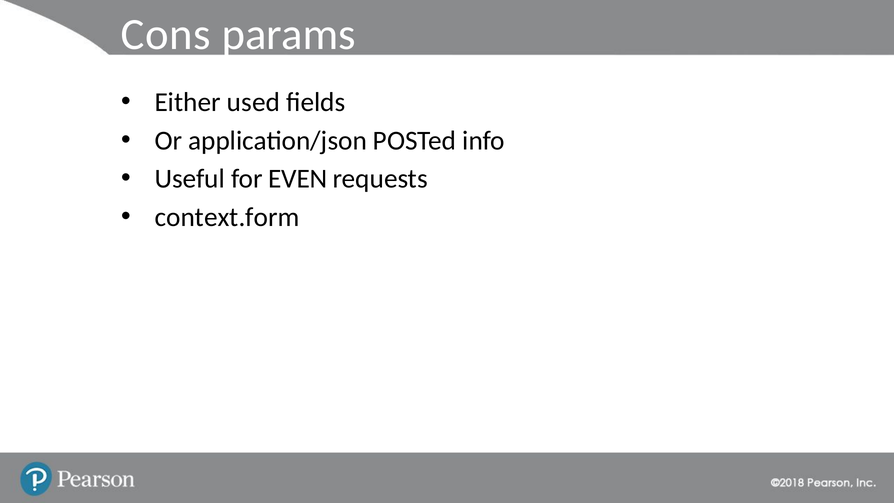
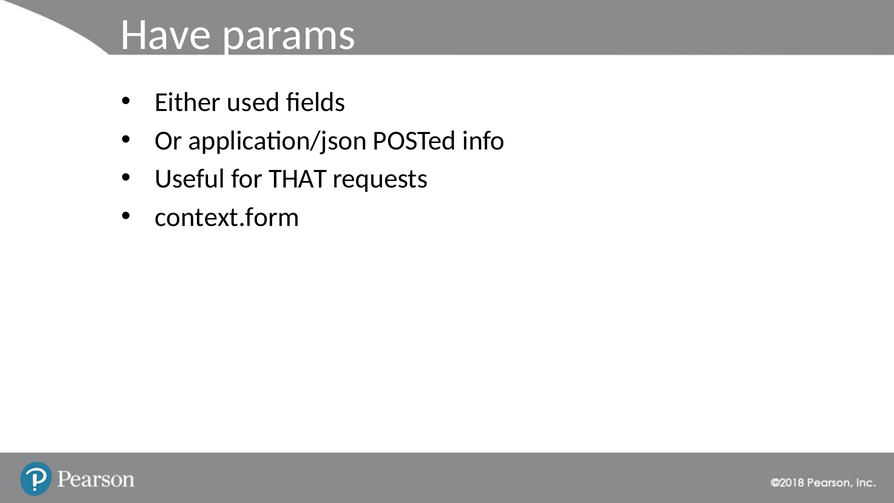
Cons: Cons -> Have (166, 34)
EVEN: EVEN -> THAT (298, 179)
